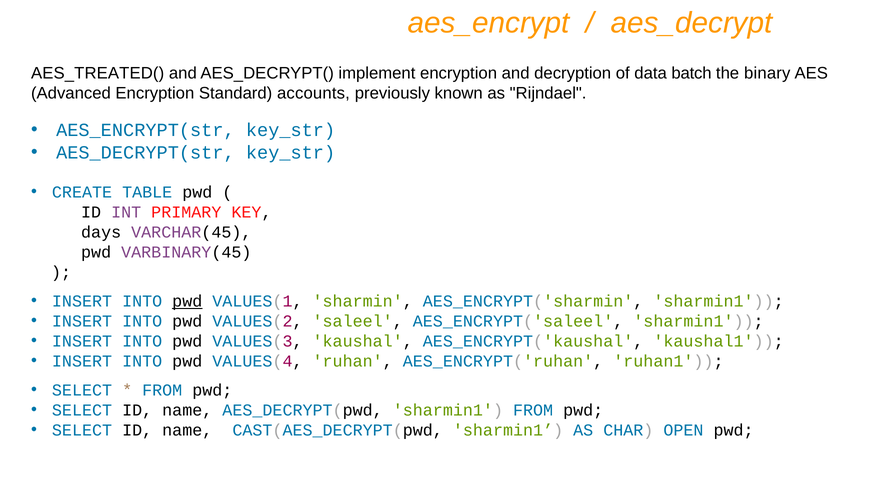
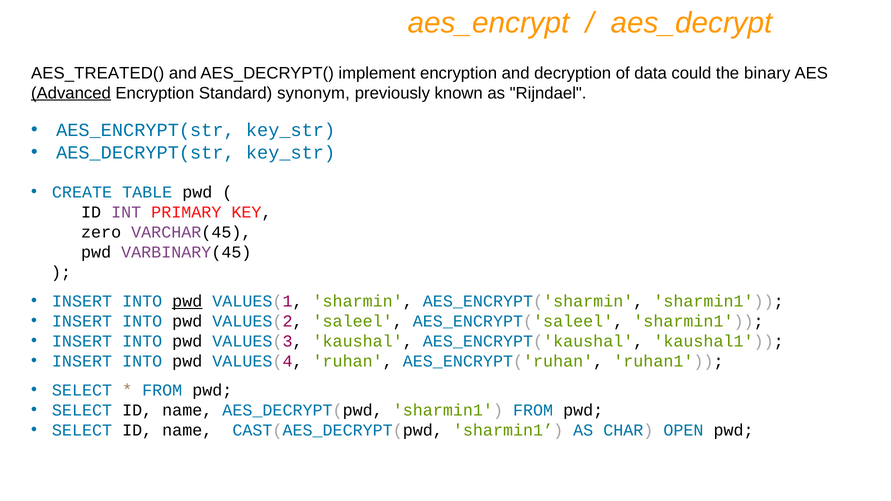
batch: batch -> could (691, 73)
Advanced underline: none -> present (71, 93)
accounts: accounts -> synonym (313, 93)
days: days -> zero (101, 232)
